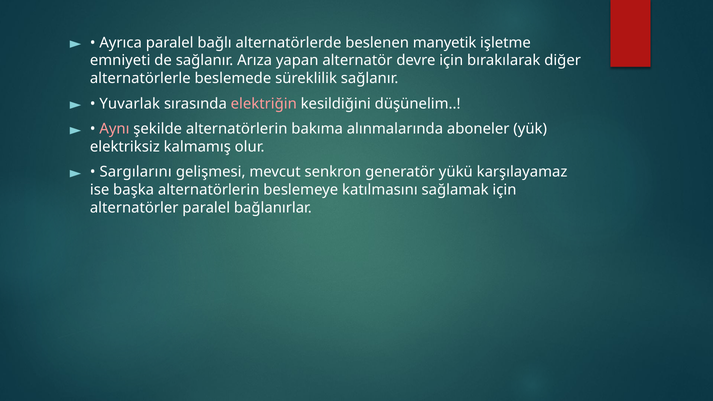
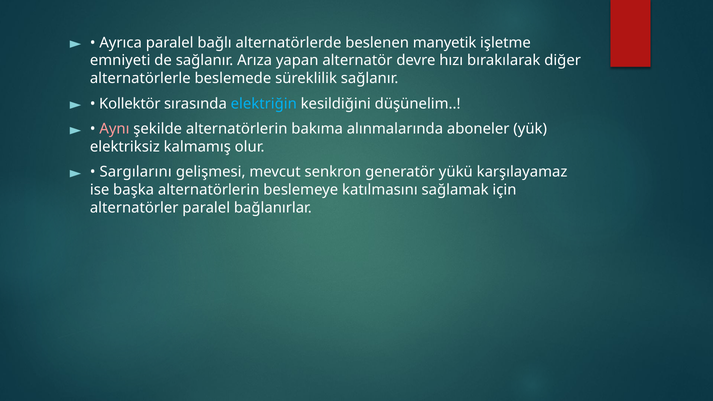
devre için: için -> hızı (451, 61)
Yuvarlak: Yuvarlak -> Kollektör (130, 104)
elektriğin colour: pink -> light blue (264, 104)
